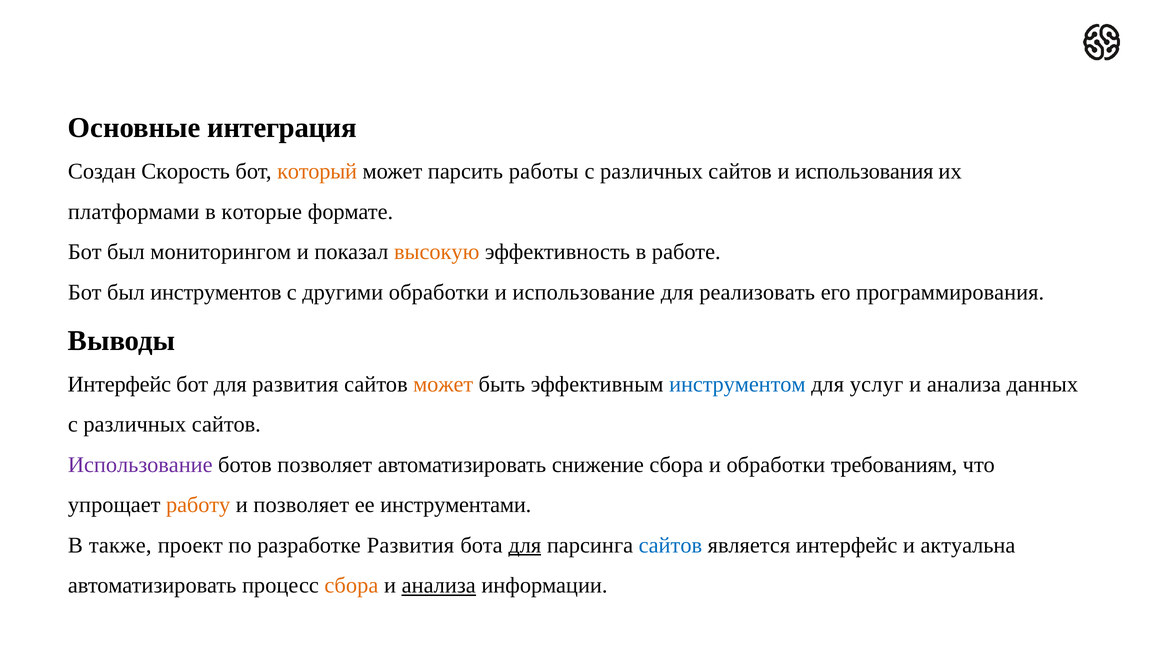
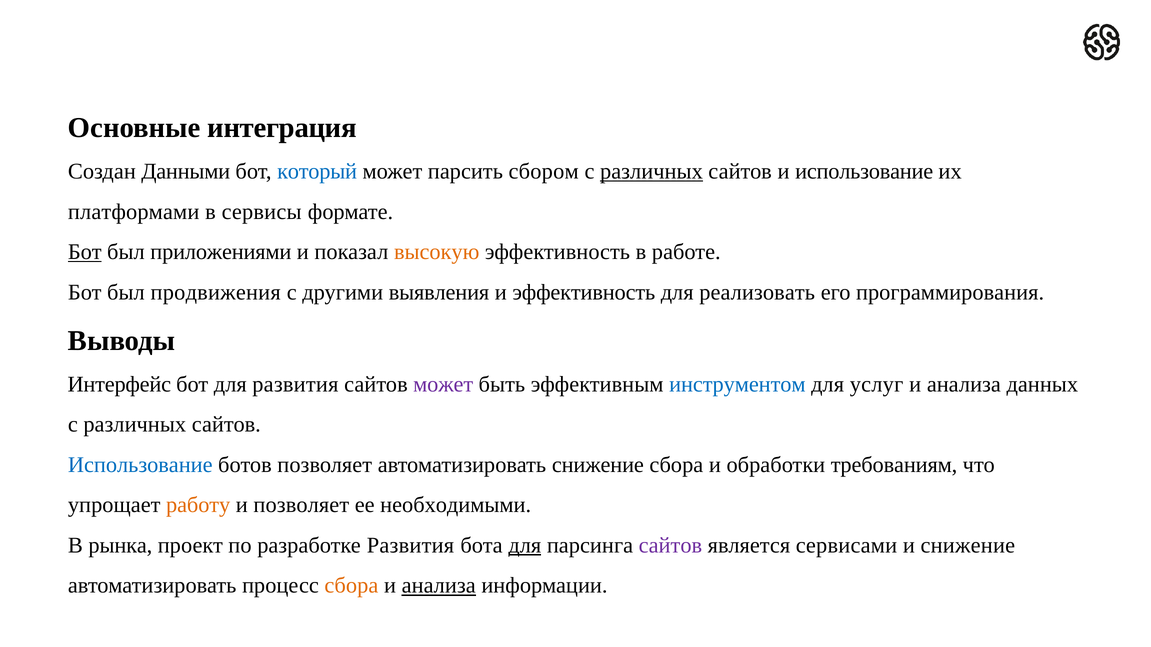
Скорость: Скорость -> Данными (186, 172)
который colour: orange -> blue (317, 172)
работы: работы -> сбором (544, 172)
различных underline: none -> present (651, 172)
и использования: использования -> использование (864, 172)
которые: которые -> сервисы (262, 212)
Бот underline: none -> present (85, 252)
мониторингом: мониторингом -> приложениями (221, 252)
инструментов: инструментов -> продвижения (216, 292)
другими обработки: обработки -> выявления (439, 292)
и использование: использование -> эффективность (584, 292)
может colour: orange -> purple (443, 384)
Использование colour: purple -> blue (140, 465)
инструментами: инструментами -> необходимыми (456, 505)
также: также -> рынка (120, 546)
сайтов colour: blue -> purple (670, 546)
является интерфейс: интерфейс -> сервисами (846, 546)
и актуальна: актуальна -> снижение (968, 546)
